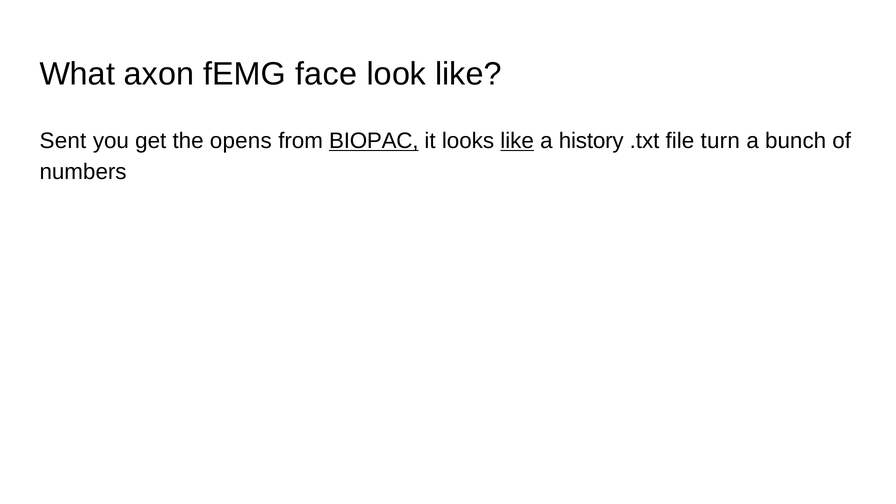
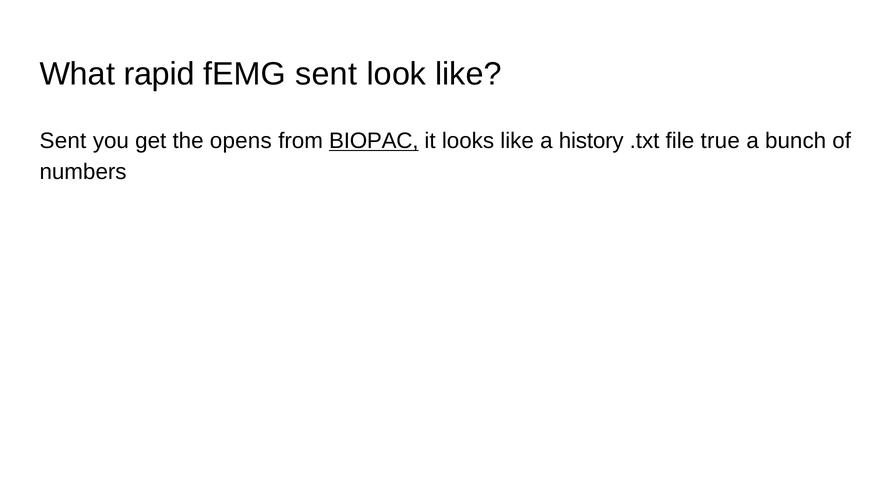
axon: axon -> rapid (159, 74)
fEMG face: face -> sent (326, 74)
like underline: present -> none (517, 141)
turn: turn -> true (720, 141)
